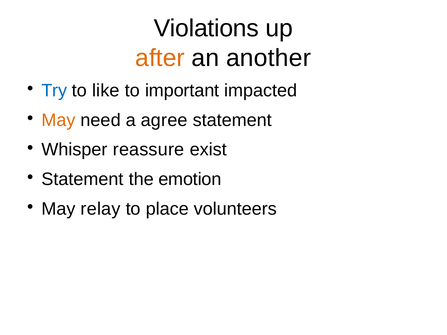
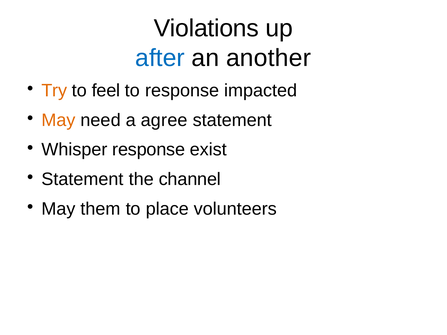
after colour: orange -> blue (160, 58)
Try colour: blue -> orange (54, 91)
like: like -> feel (106, 91)
to important: important -> response (182, 91)
Whisper reassure: reassure -> response (149, 150)
emotion: emotion -> channel (190, 179)
relay: relay -> them (101, 209)
